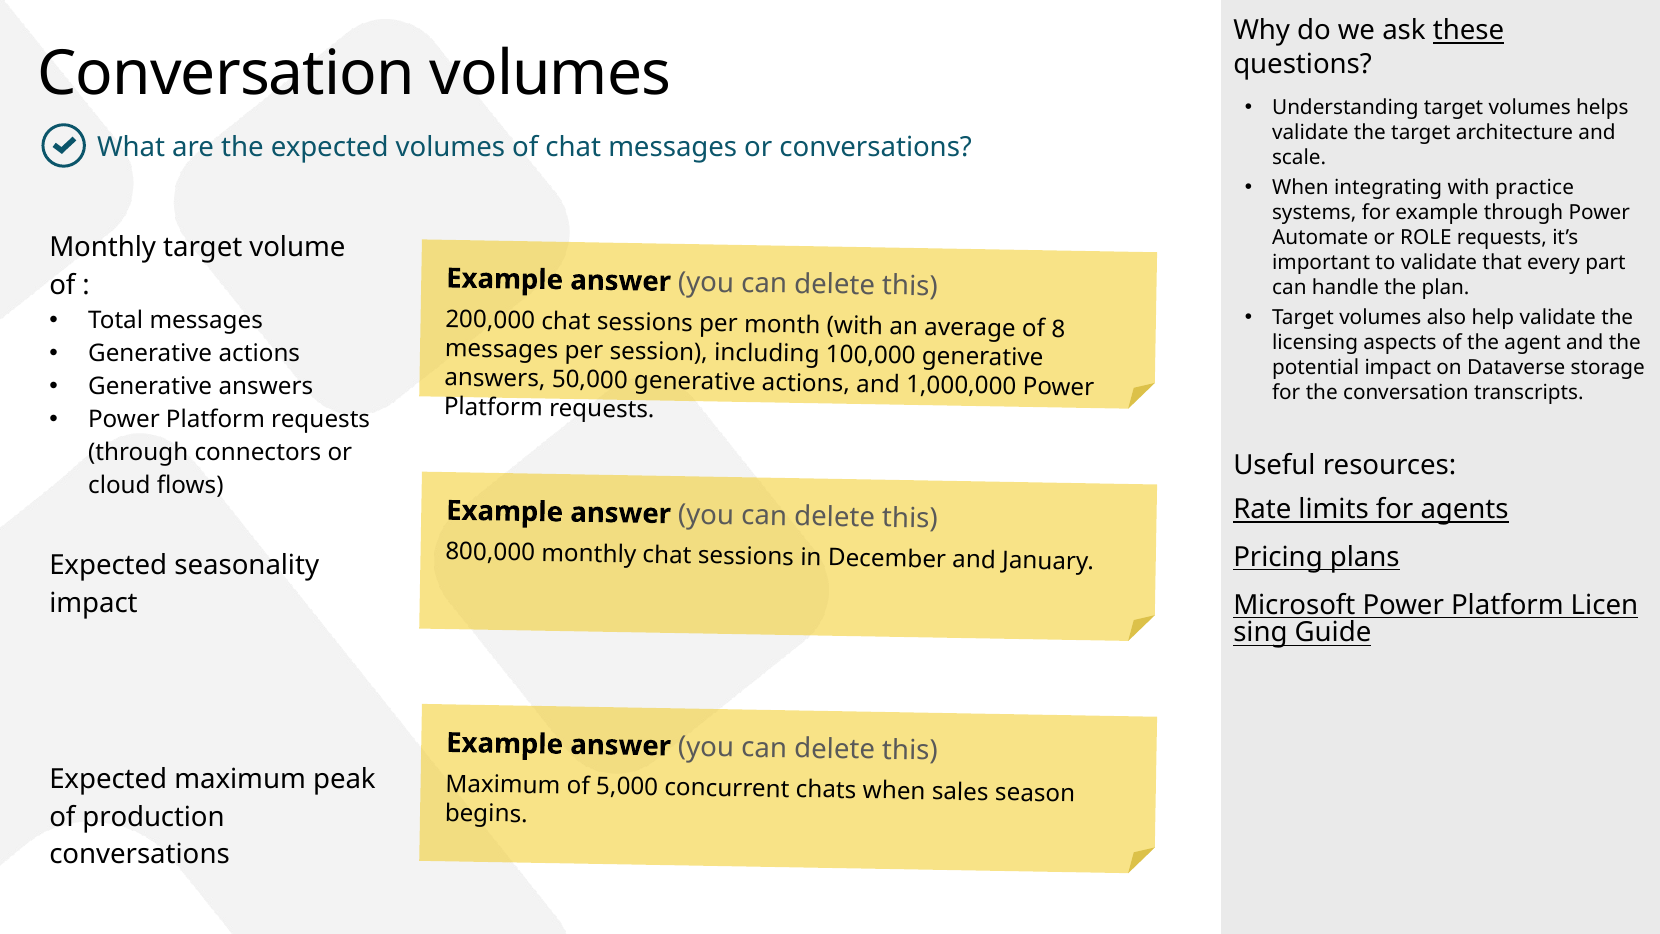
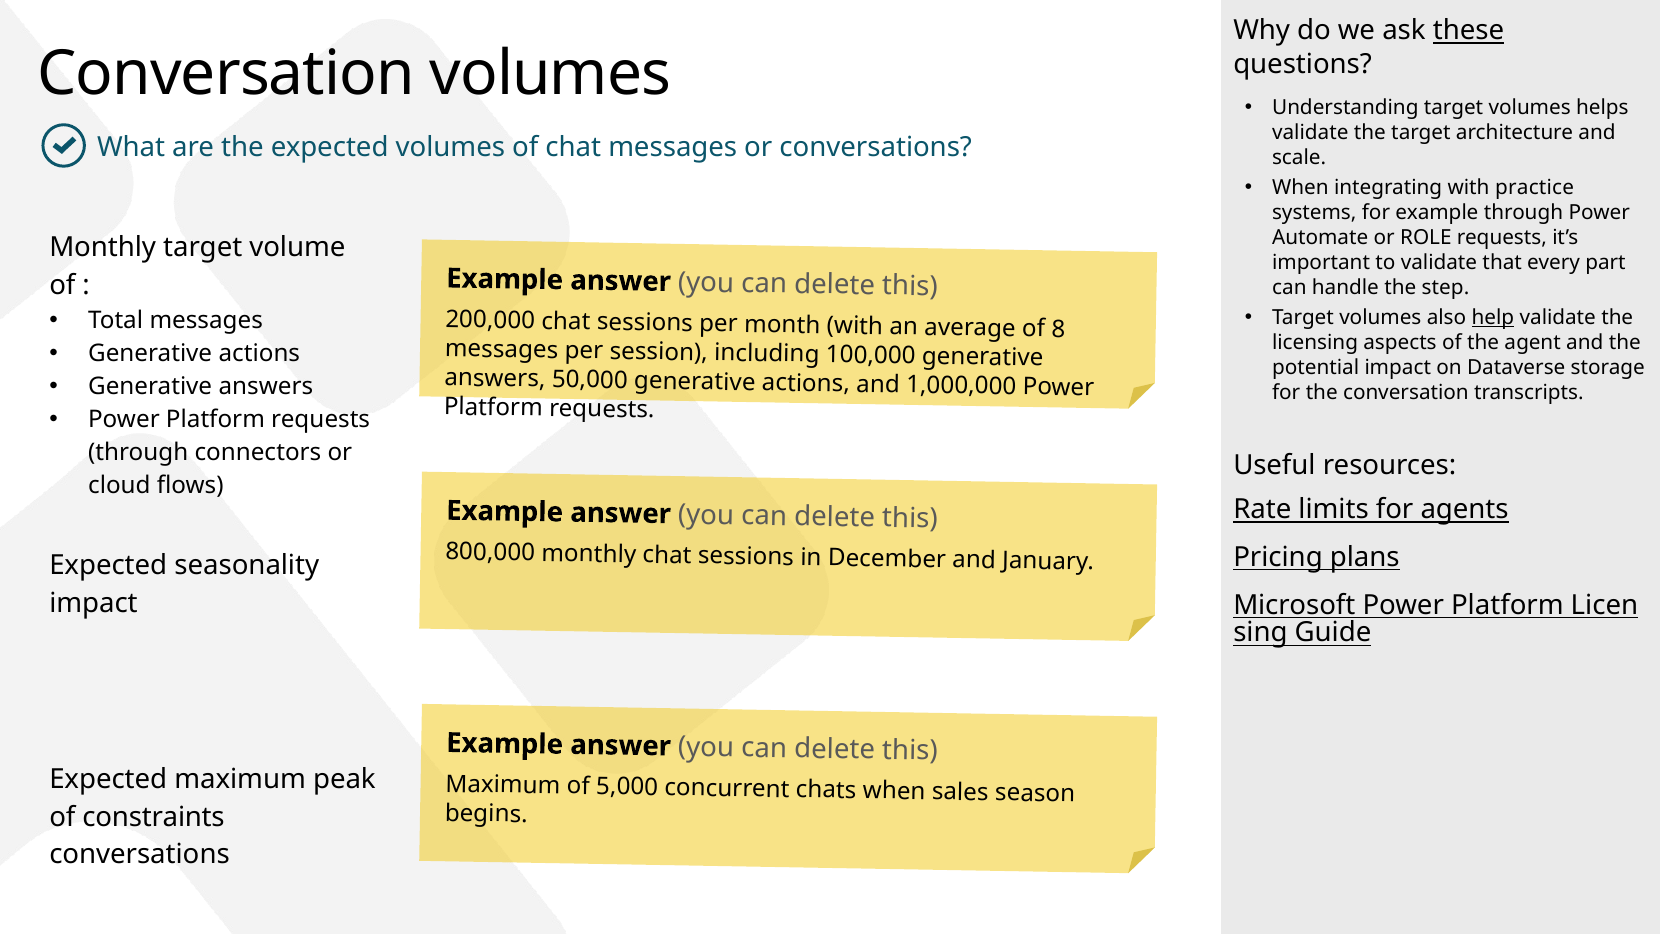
plan: plan -> step (1445, 288)
help underline: none -> present (1493, 318)
production: production -> constraints (154, 817)
